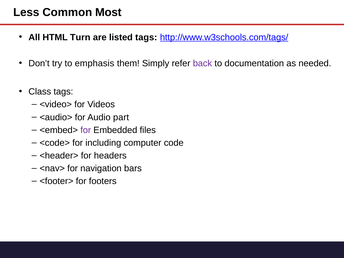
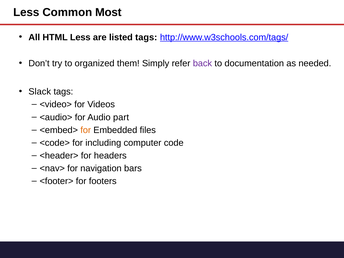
HTML Turn: Turn -> Less (80, 37)
emphasis: emphasis -> organized (95, 63)
Class: Class -> Slack (40, 92)
for colour: purple -> orange (86, 130)
